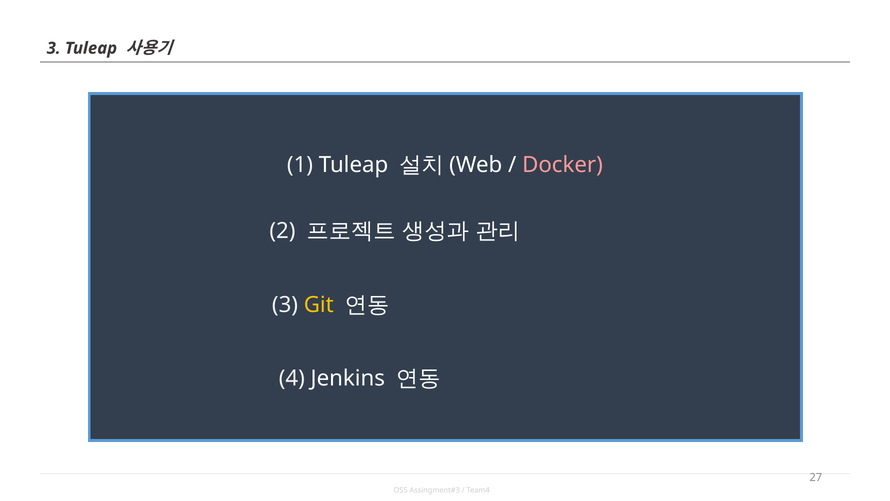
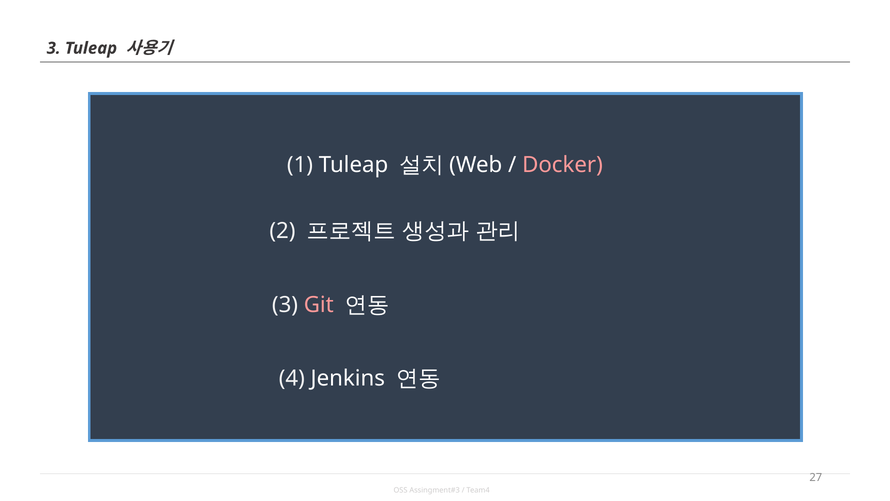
Git colour: yellow -> pink (319, 304)
